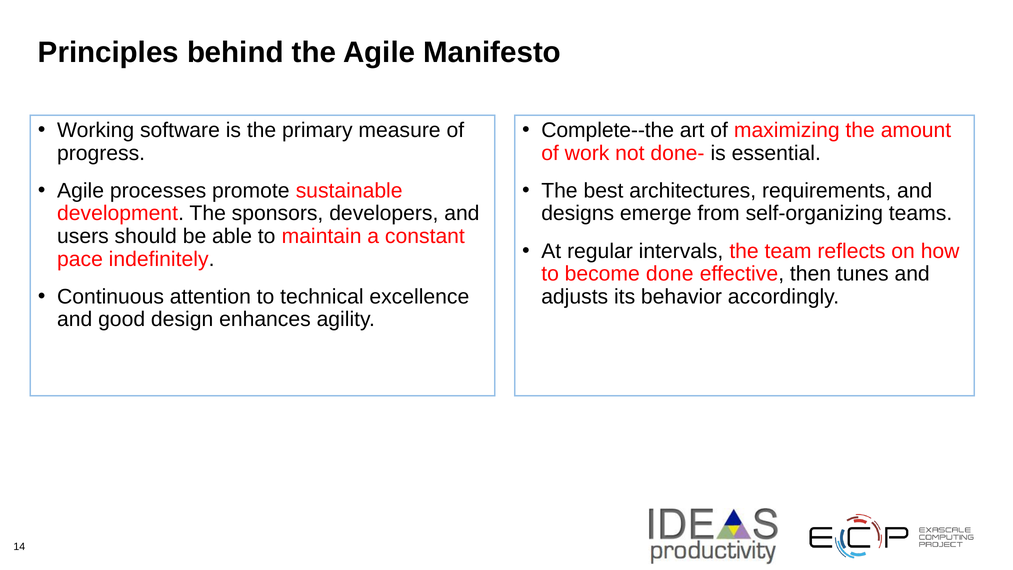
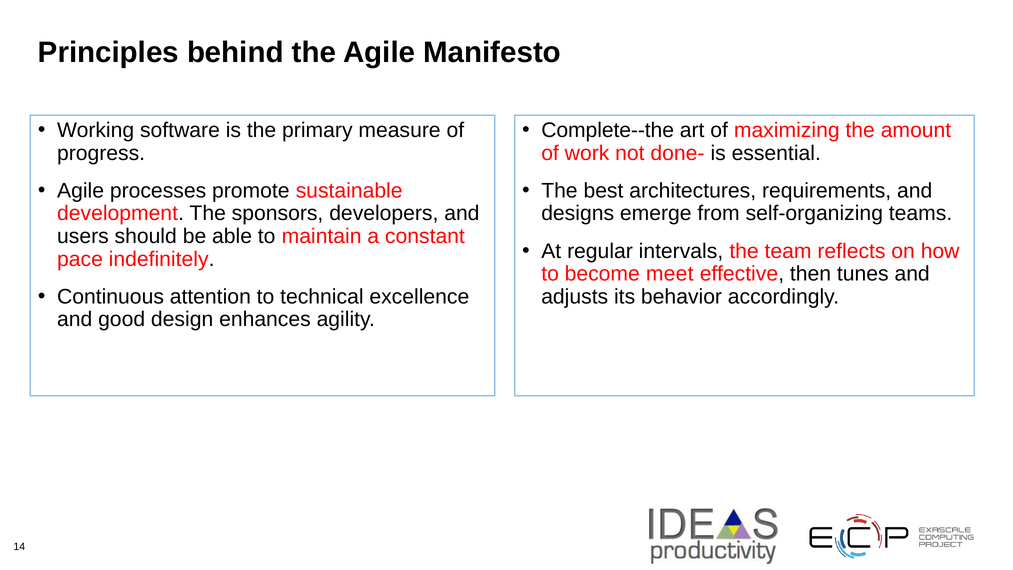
done: done -> meet (670, 274)
